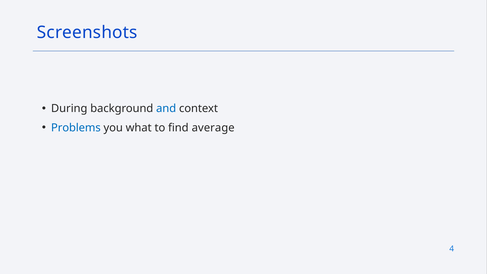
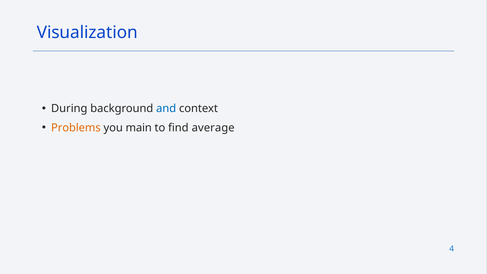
Screenshots: Screenshots -> Visualization (87, 33)
Problems colour: blue -> orange (76, 128)
what: what -> main (139, 128)
